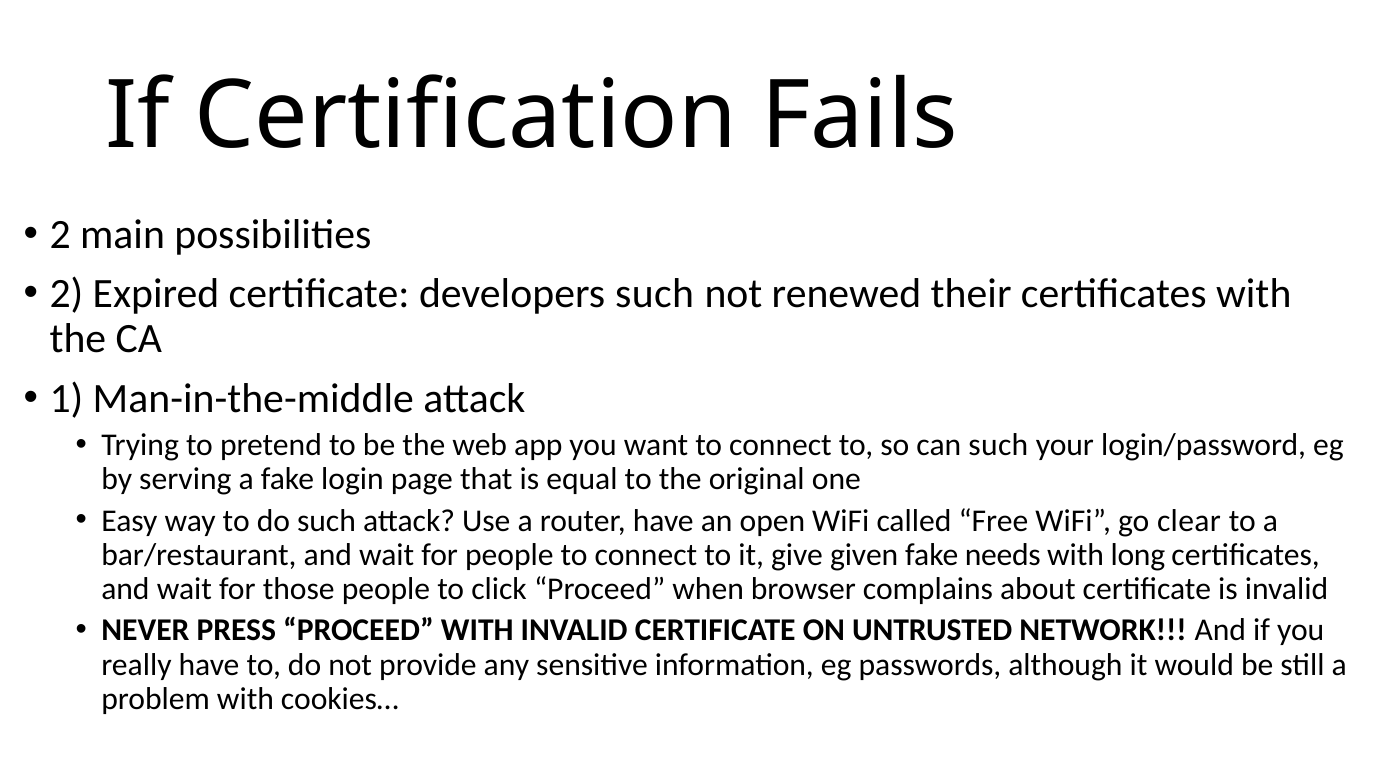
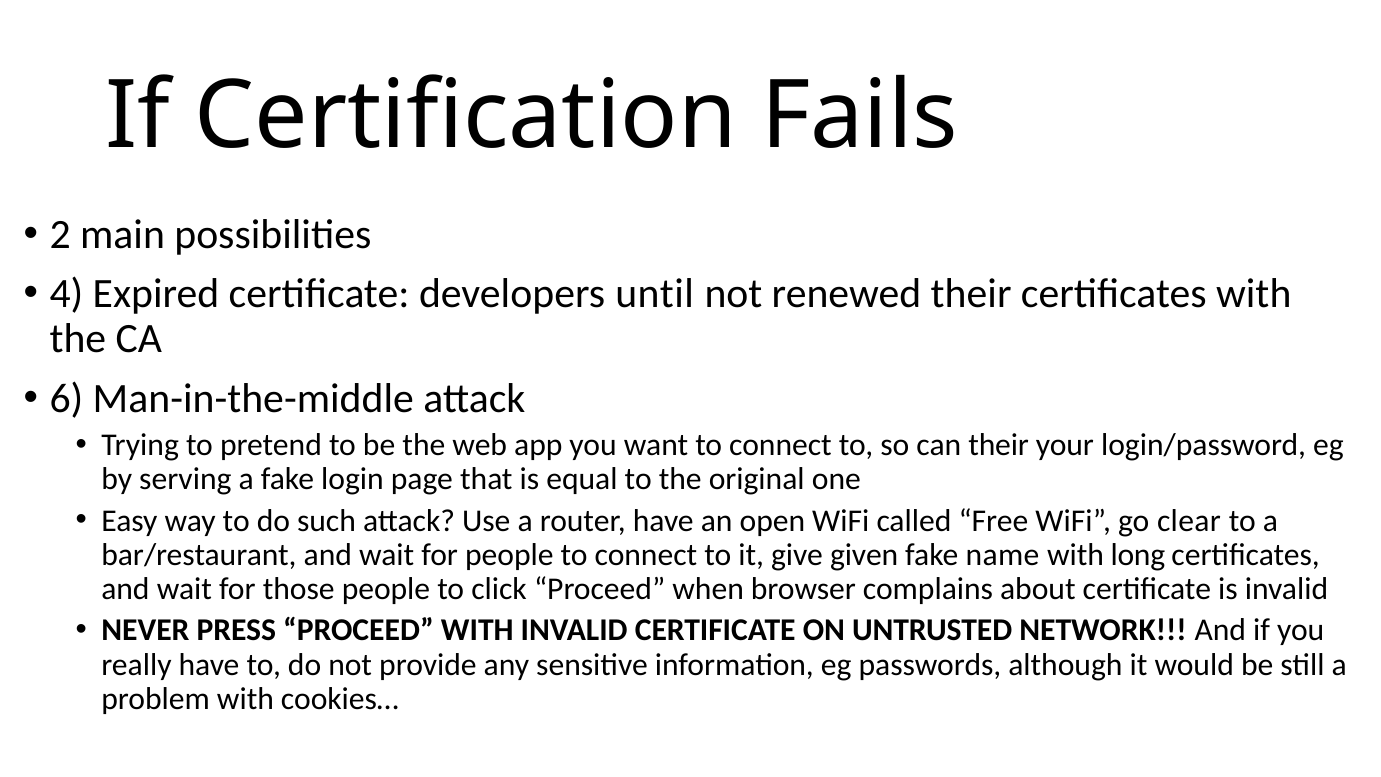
2: 2 -> 4 (66, 294)
developers such: such -> until (655, 294)
1: 1 -> 6 (66, 398)
can such: such -> their (999, 445)
needs: needs -> name (1003, 555)
